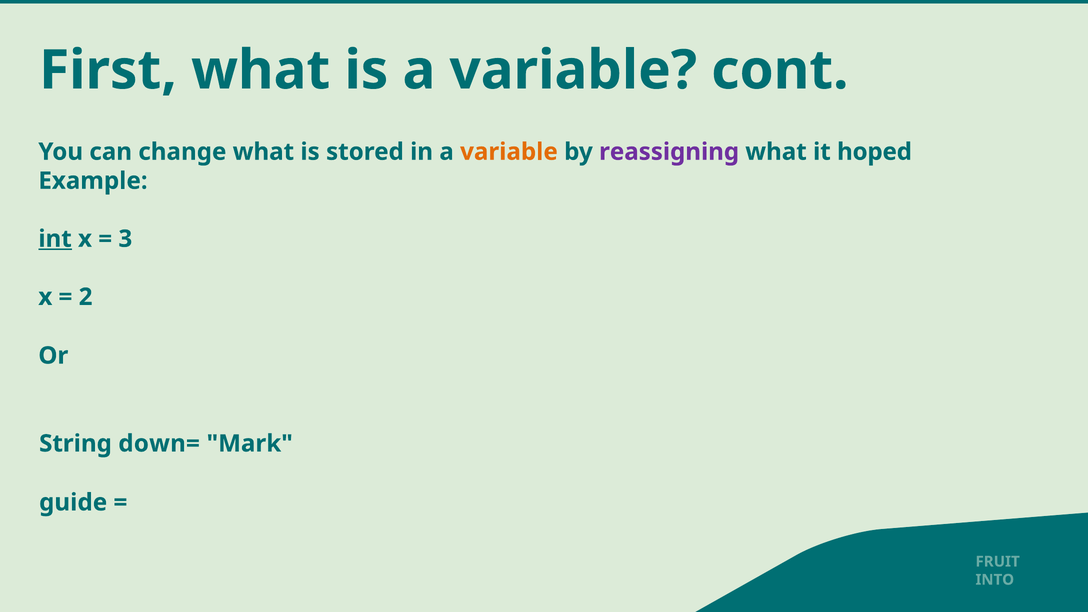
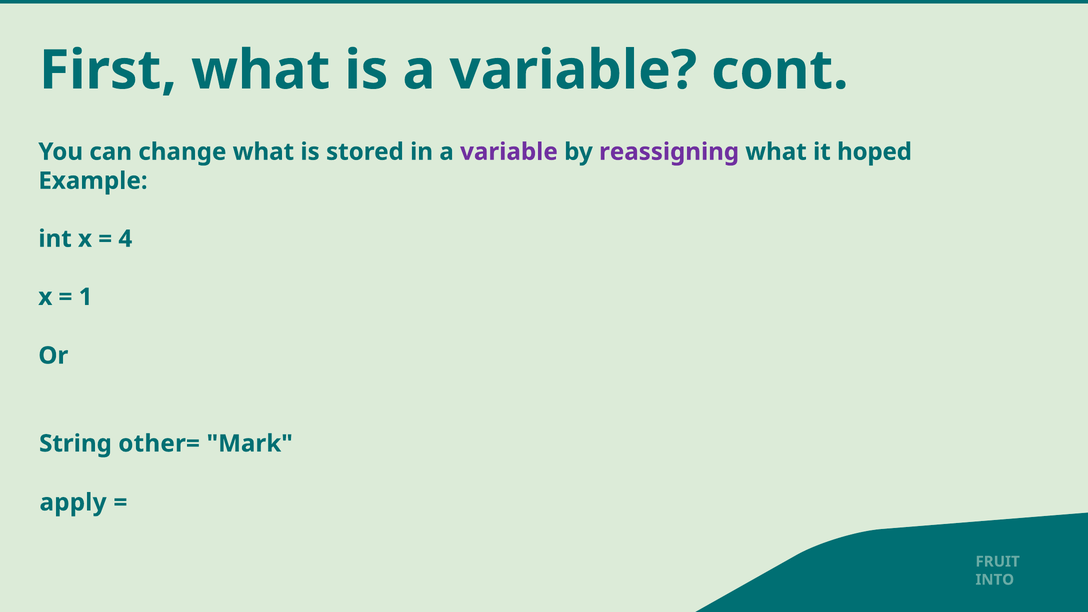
variable colour: orange -> purple (509, 152)
int underline: present -> none (55, 239)
3: 3 -> 4 (125, 239)
2: 2 -> 1 (86, 297)
down=: down= -> other= (159, 444)
guide: guide -> apply (73, 502)
